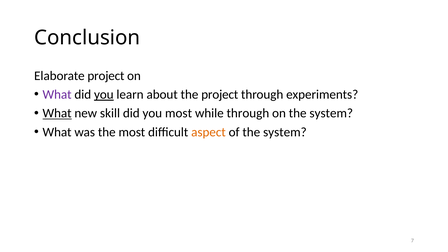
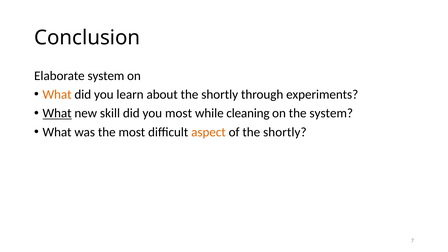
Elaborate project: project -> system (106, 76)
What colour: purple -> orange (57, 95)
you underline: present -> none (104, 95)
about the project: project -> shortly (220, 95)
while through: through -> cleaning (248, 113)
of the system: system -> shortly (285, 132)
